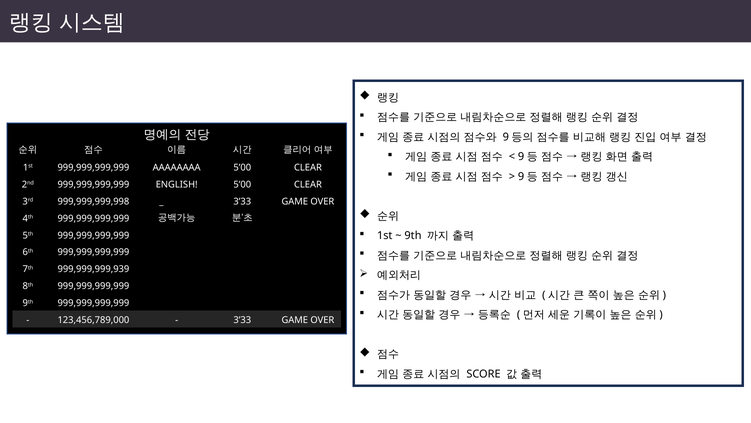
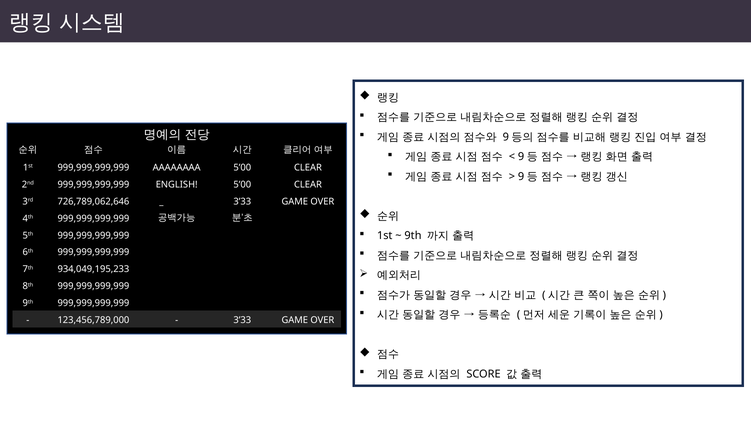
999,999,999,998: 999,999,999,998 -> 726,789,062,646 (93, 201)
999,999,999,939: 999,999,999,939 -> 934,049,195,233 (93, 269)
